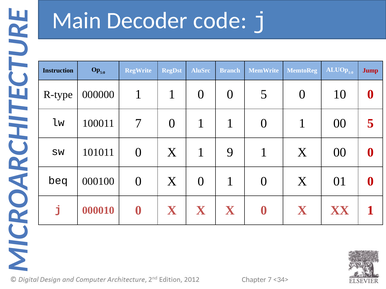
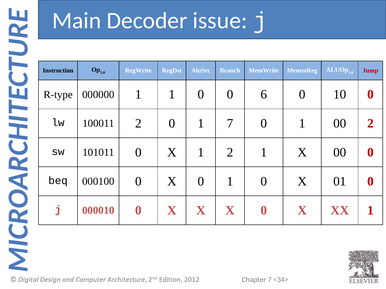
code: code -> issue (220, 21)
0 5: 5 -> 6 (264, 95)
100011 7: 7 -> 2 (138, 124)
0 1 1: 1 -> 7 (230, 124)
00 5: 5 -> 2 (370, 124)
1 9: 9 -> 2 (230, 153)
